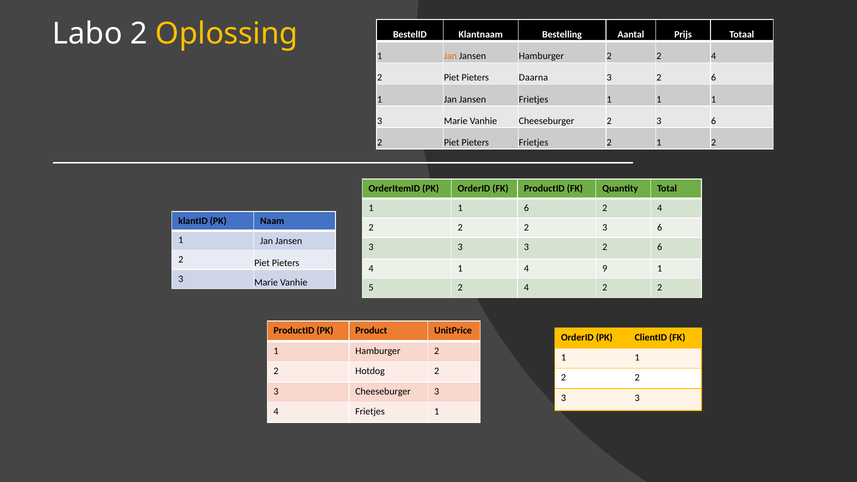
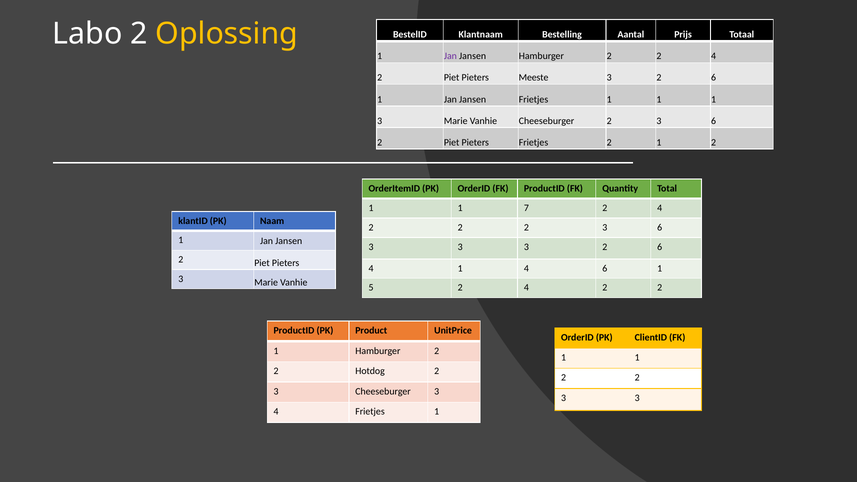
Jan colour: orange -> purple (450, 56)
Daarna: Daarna -> Meeste (534, 78)
1 6: 6 -> 7 (526, 208)
4 9: 9 -> 6 (605, 268)
